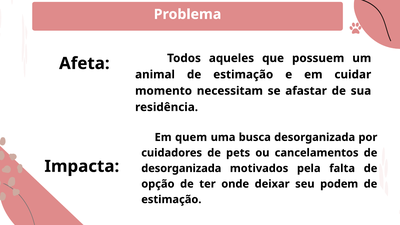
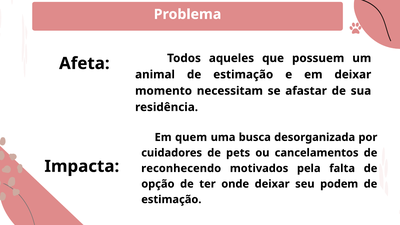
em cuidar: cuidar -> deixar (353, 75)
desorganizada: desorganizada -> reconhecendo (181, 168)
